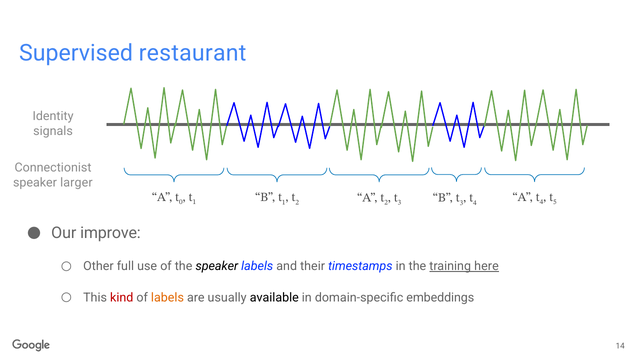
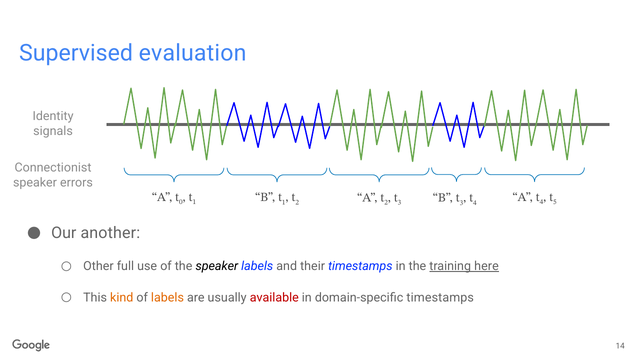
restaurant: restaurant -> evaluation (193, 53)
larger: larger -> errors (76, 183)
improve: improve -> another (110, 233)
kind colour: red -> orange (122, 298)
available colour: black -> red (274, 298)
domain-specific embeddings: embeddings -> timestamps (440, 298)
